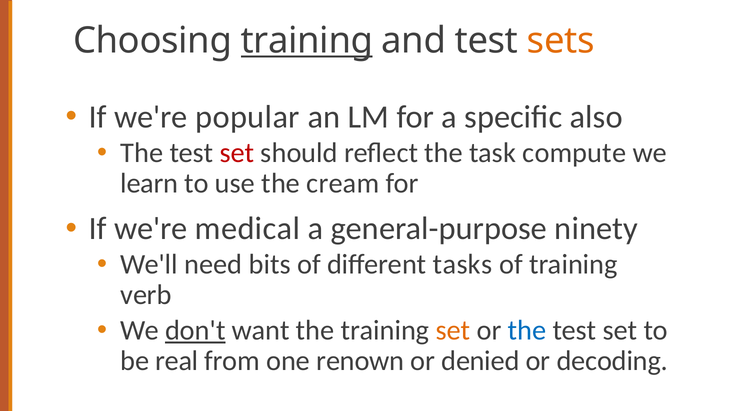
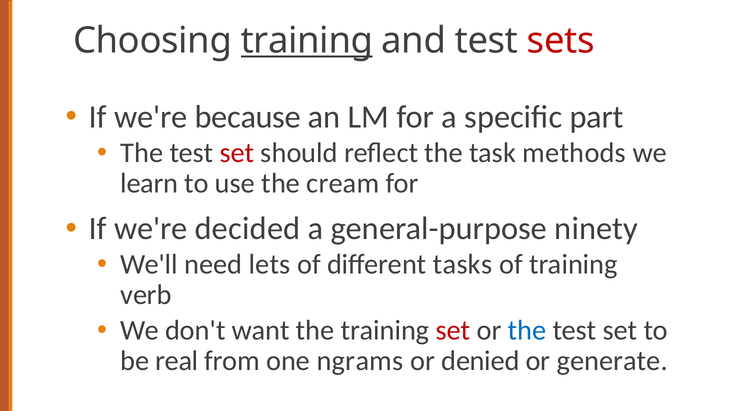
sets colour: orange -> red (561, 41)
popular: popular -> because (248, 117)
also: also -> part (597, 117)
compute: compute -> methods (574, 153)
medical: medical -> decided (248, 228)
bits: bits -> lets (270, 264)
don't underline: present -> none (195, 330)
set colour: orange -> red (453, 330)
renown: renown -> ngrams (360, 361)
decoding: decoding -> generate (612, 361)
